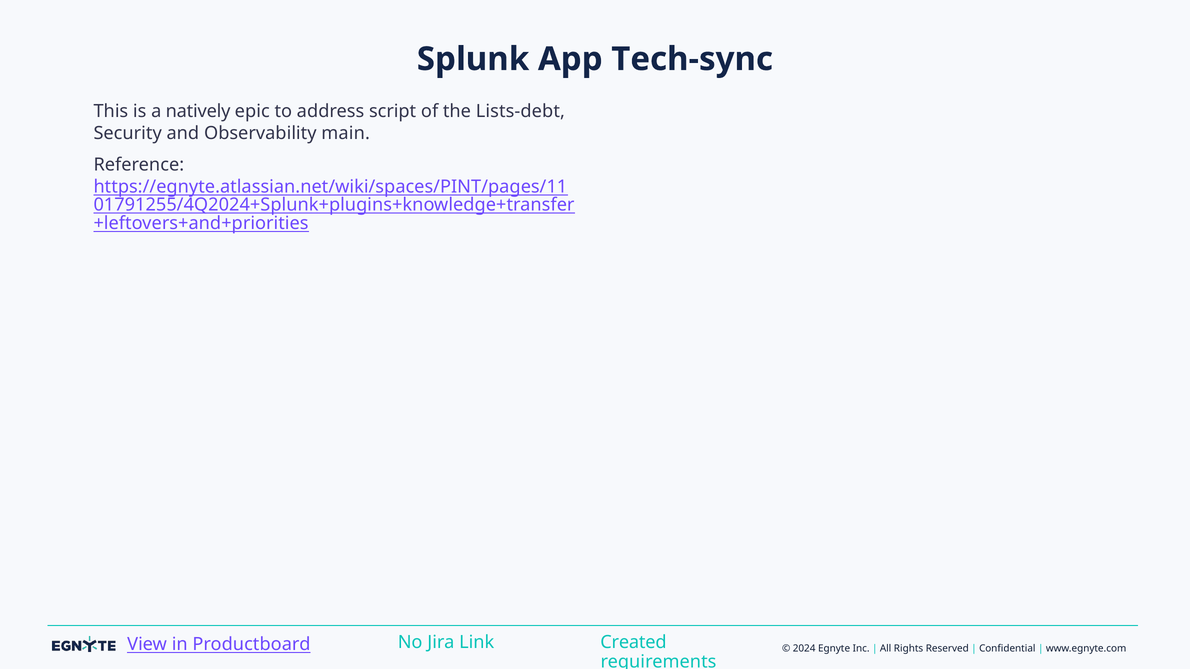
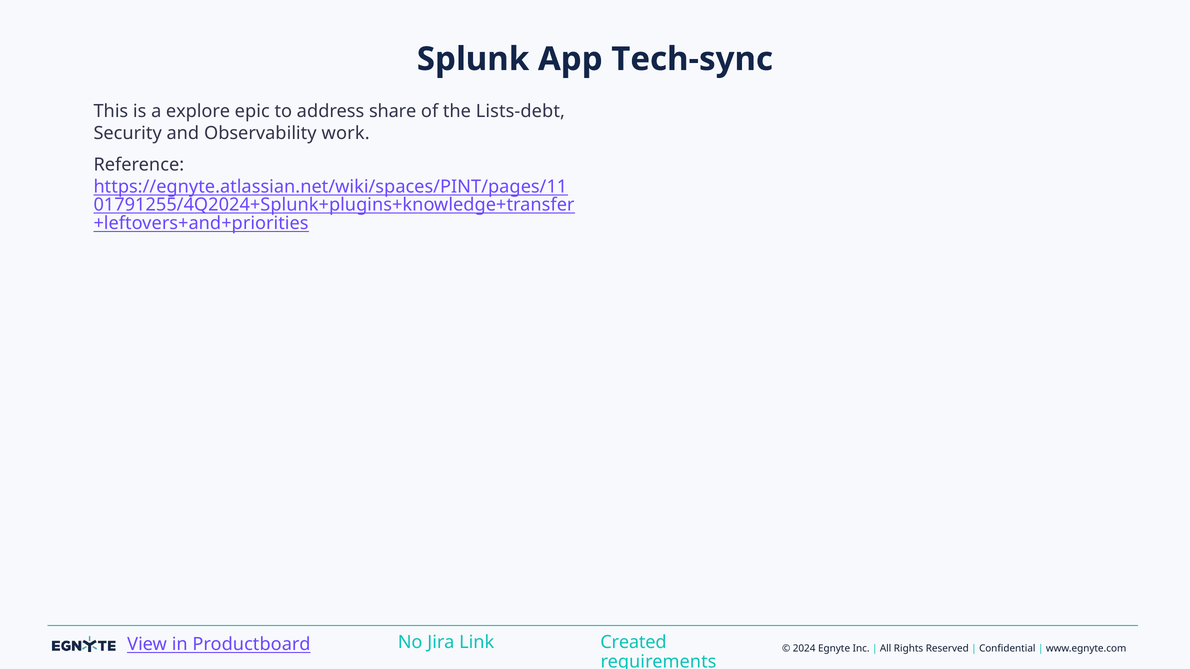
natively: natively -> explore (198, 111)
script: script -> share (393, 111)
main: main -> work (346, 133)
